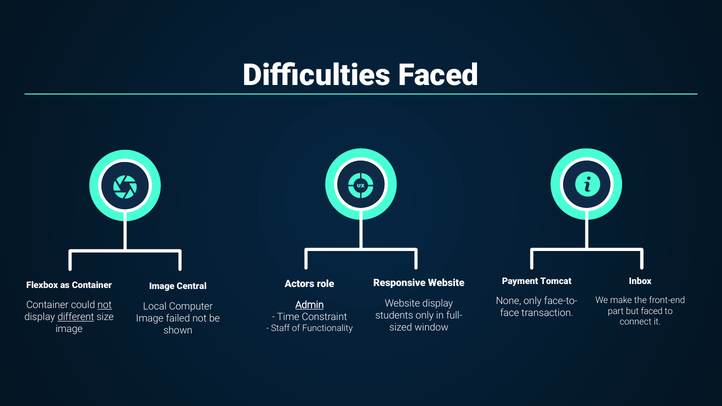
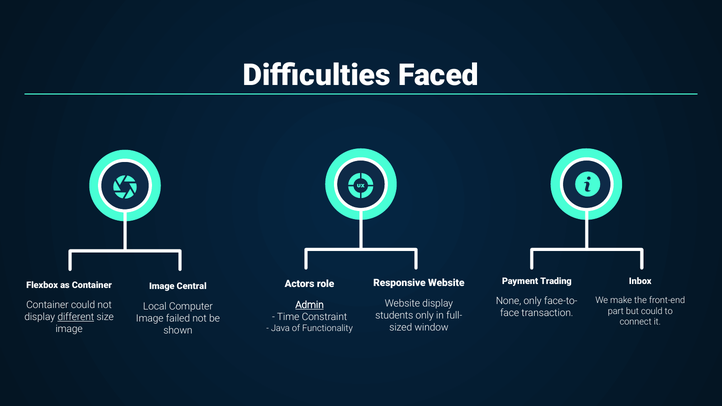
Tomcat: Tomcat -> Trading (556, 281)
not underline: present -> none (105, 305)
but faced: faced -> could (652, 311)
Staff: Staff -> Java (280, 328)
